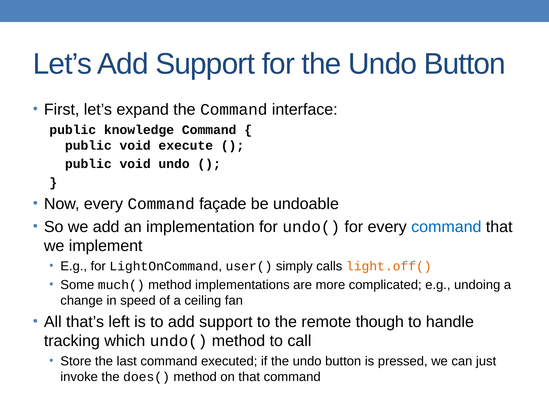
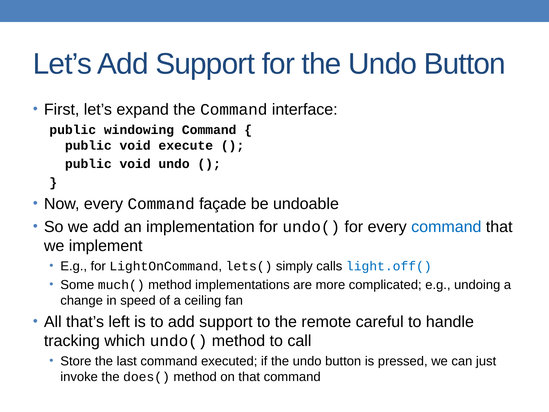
knowledge: knowledge -> windowing (139, 130)
user(: user( -> lets( (249, 266)
light.off( colour: orange -> blue (389, 266)
though: though -> careful (380, 322)
